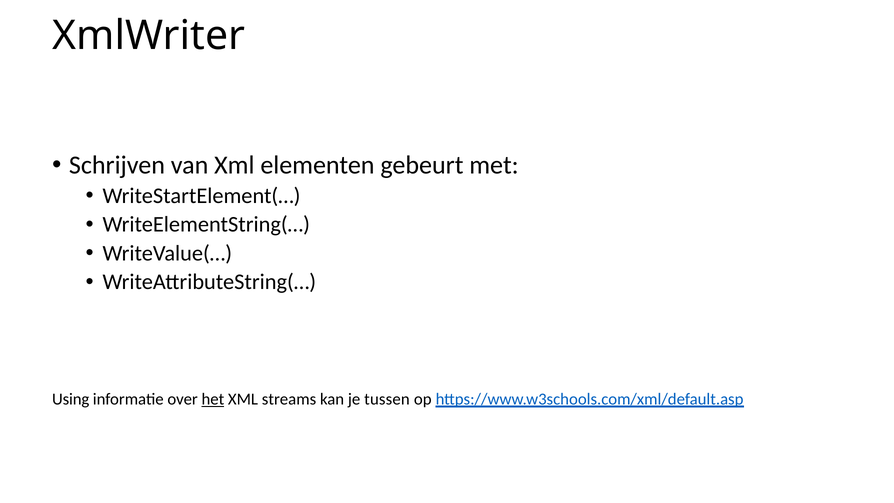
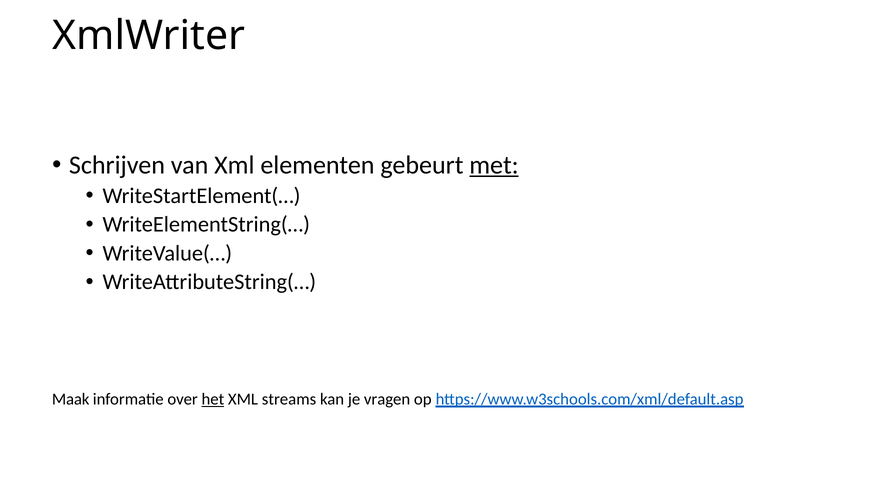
met underline: none -> present (494, 165)
Using: Using -> Maak (71, 399)
tussen: tussen -> vragen (387, 399)
